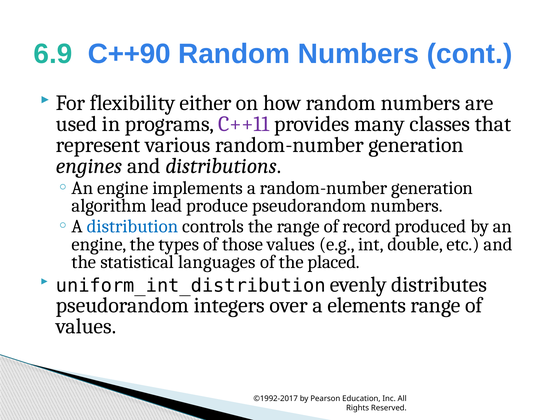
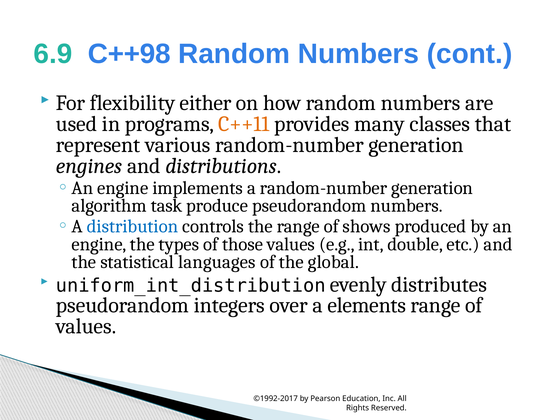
C++90: C++90 -> C++98 (129, 54)
C++11 colour: purple -> orange (244, 124)
lead: lead -> task (167, 206)
record: record -> shows (367, 226)
placed: placed -> global (333, 262)
